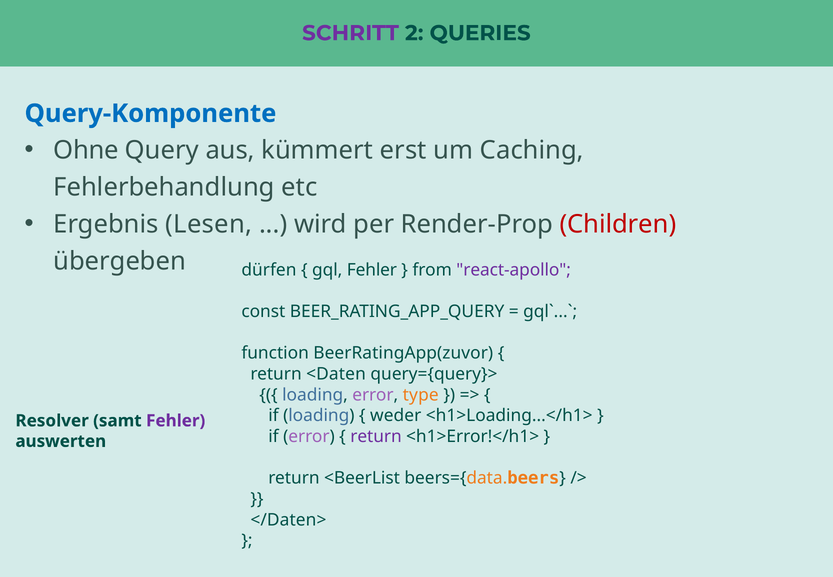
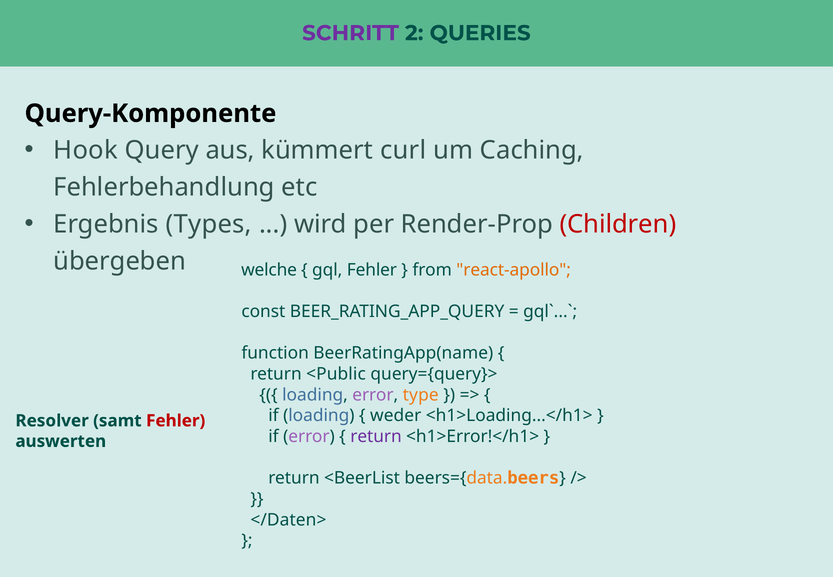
Query-Komponente colour: blue -> black (151, 113)
Ohne: Ohne -> Hook (86, 150)
erst: erst -> curl (403, 150)
Lesen: Lesen -> Types (209, 224)
dürfen: dürfen -> welche (269, 270)
react-apollo colour: purple -> orange (514, 270)
BeerRatingApp(zuvor: BeerRatingApp(zuvor -> BeerRatingApp(name (403, 353)
<Daten: <Daten -> <Public (336, 374)
Fehler colour: purple -> red (176, 421)
